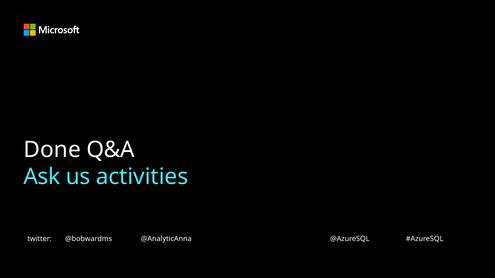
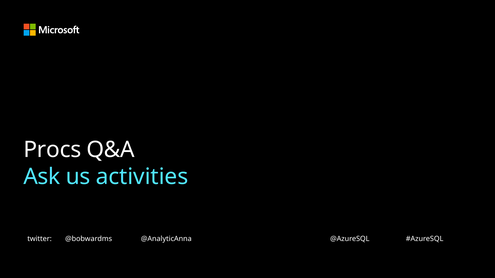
Done: Done -> Procs (52, 150)
